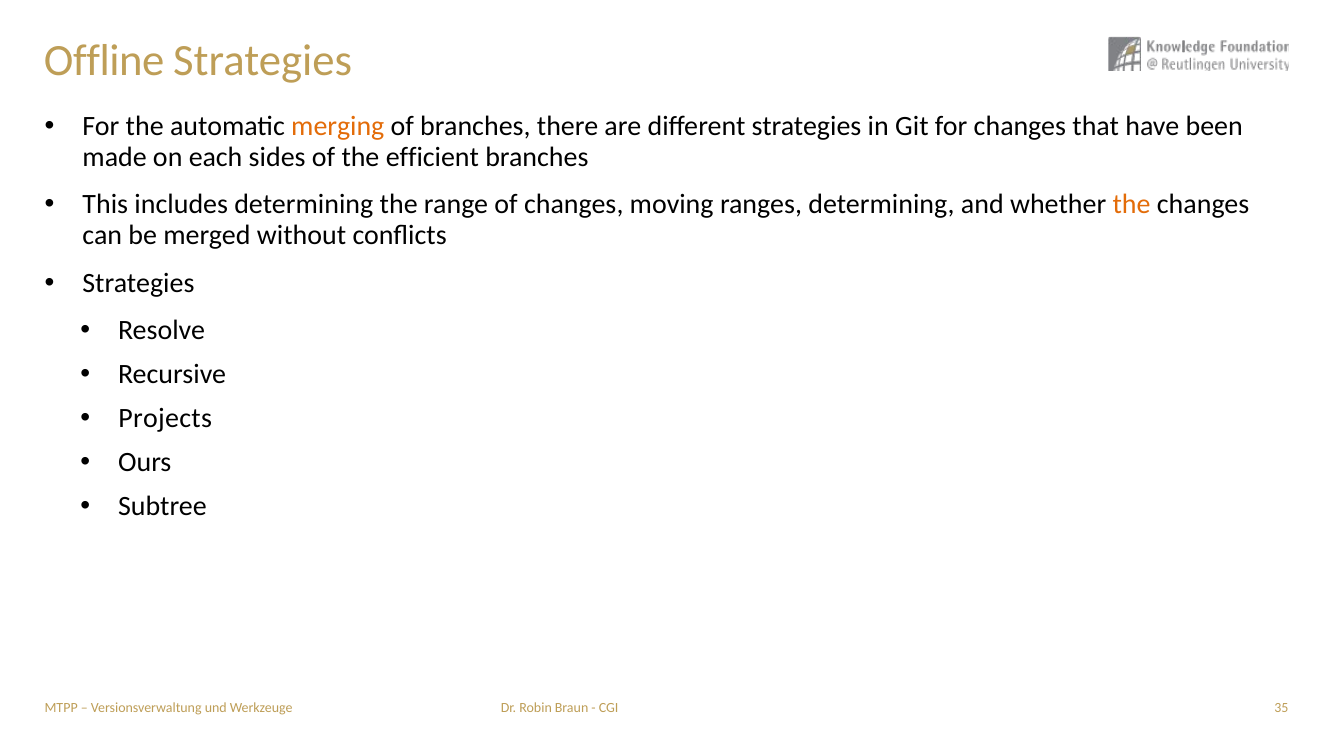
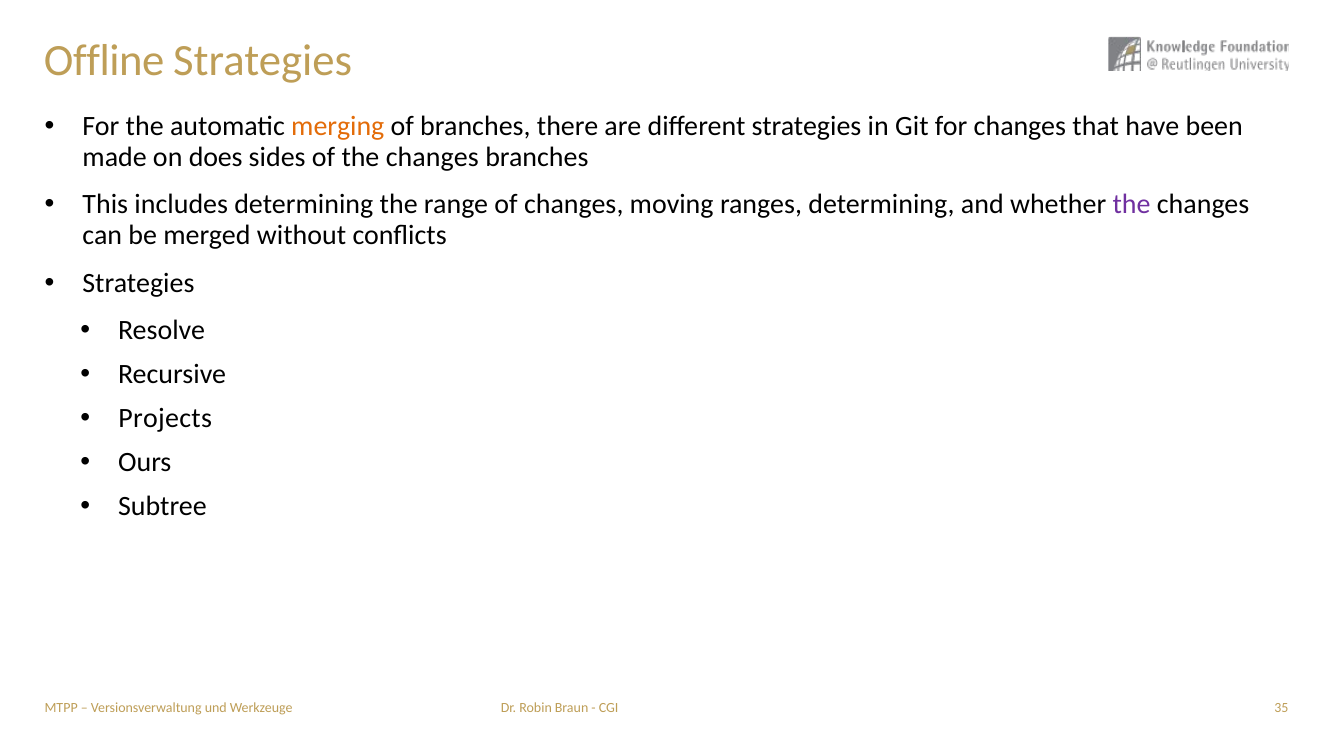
each: each -> does (216, 157)
of the efficient: efficient -> changes (432, 157)
the colour: orange -> purple (1132, 204)
